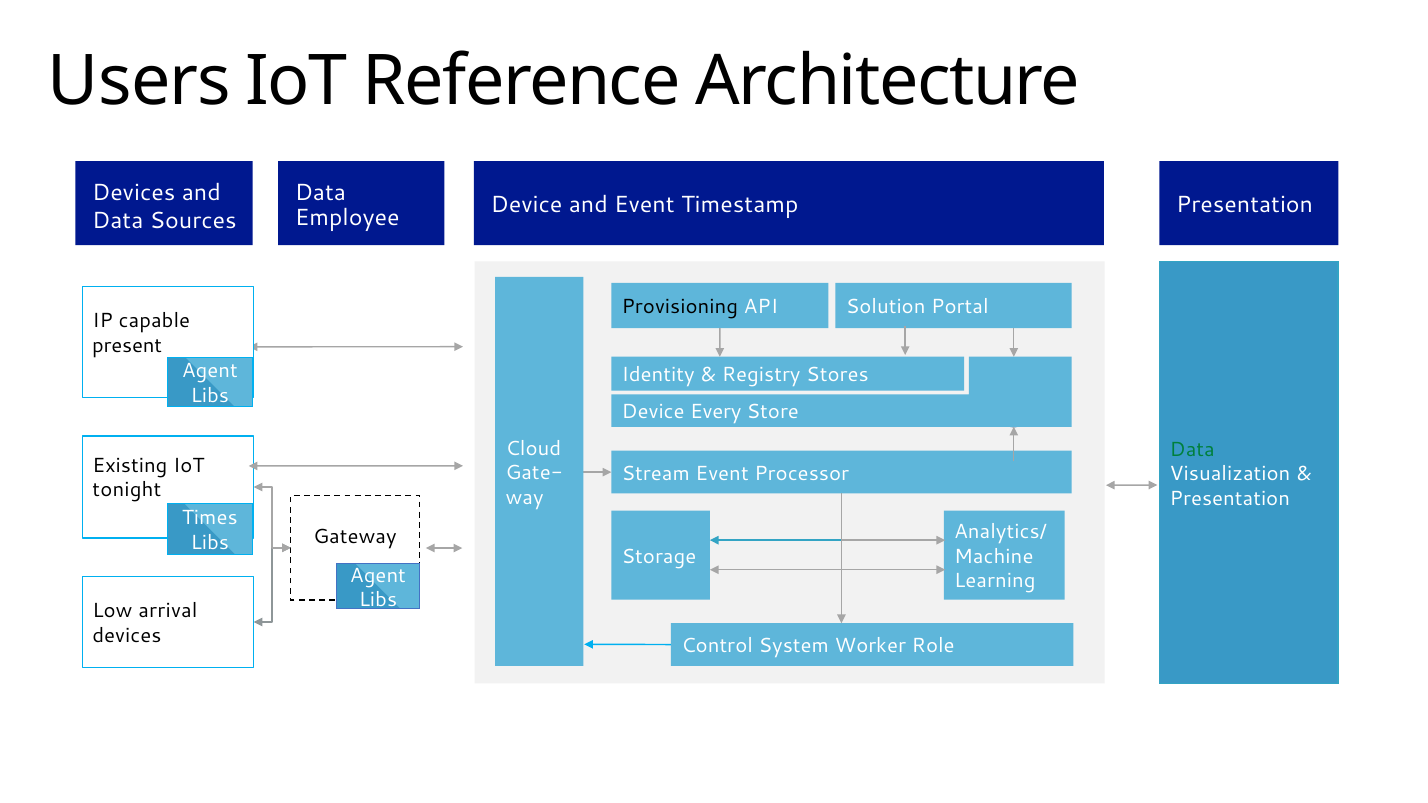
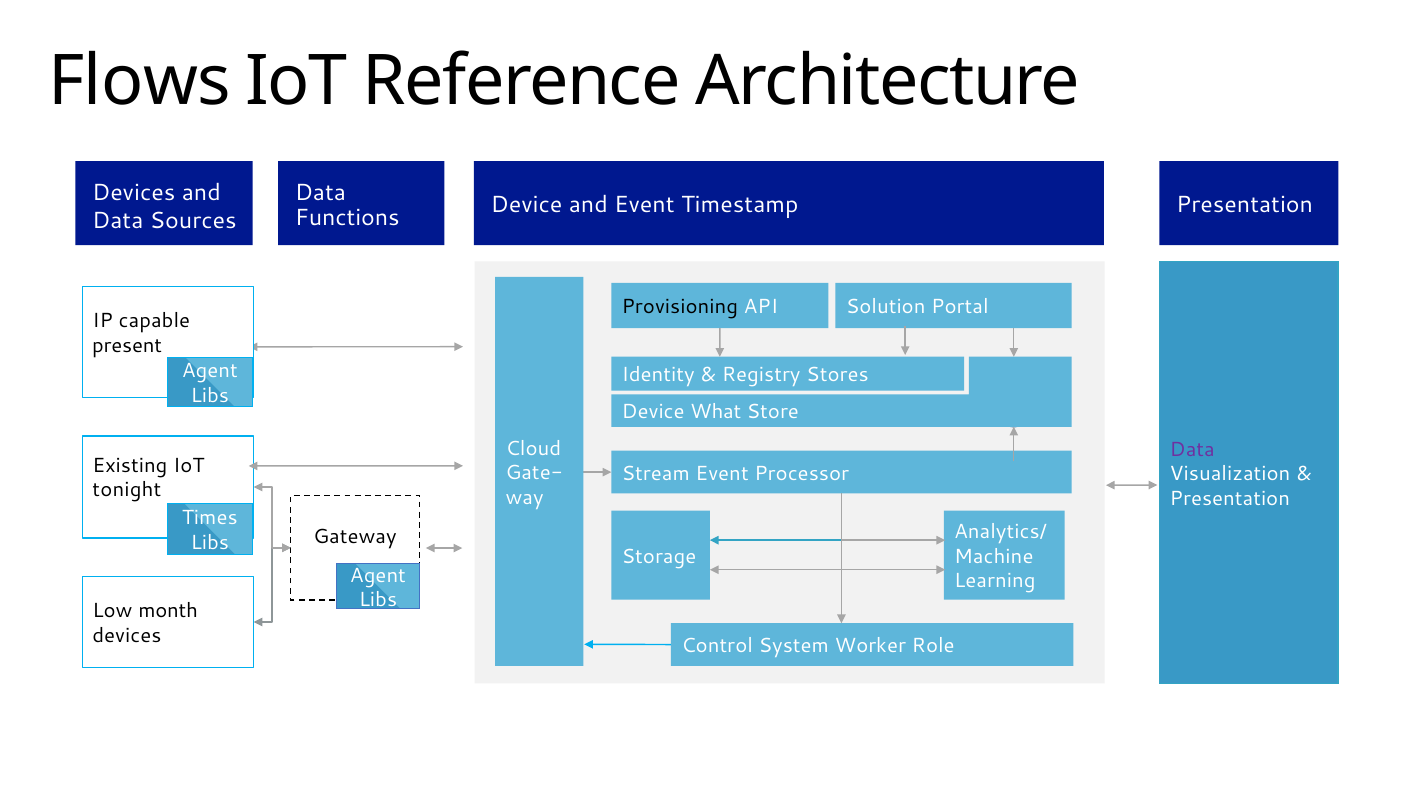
Users: Users -> Flows (140, 82)
Employee: Employee -> Functions (347, 218)
Every: Every -> What (716, 412)
Data colour: green -> purple (1192, 449)
arrival: arrival -> month (168, 611)
